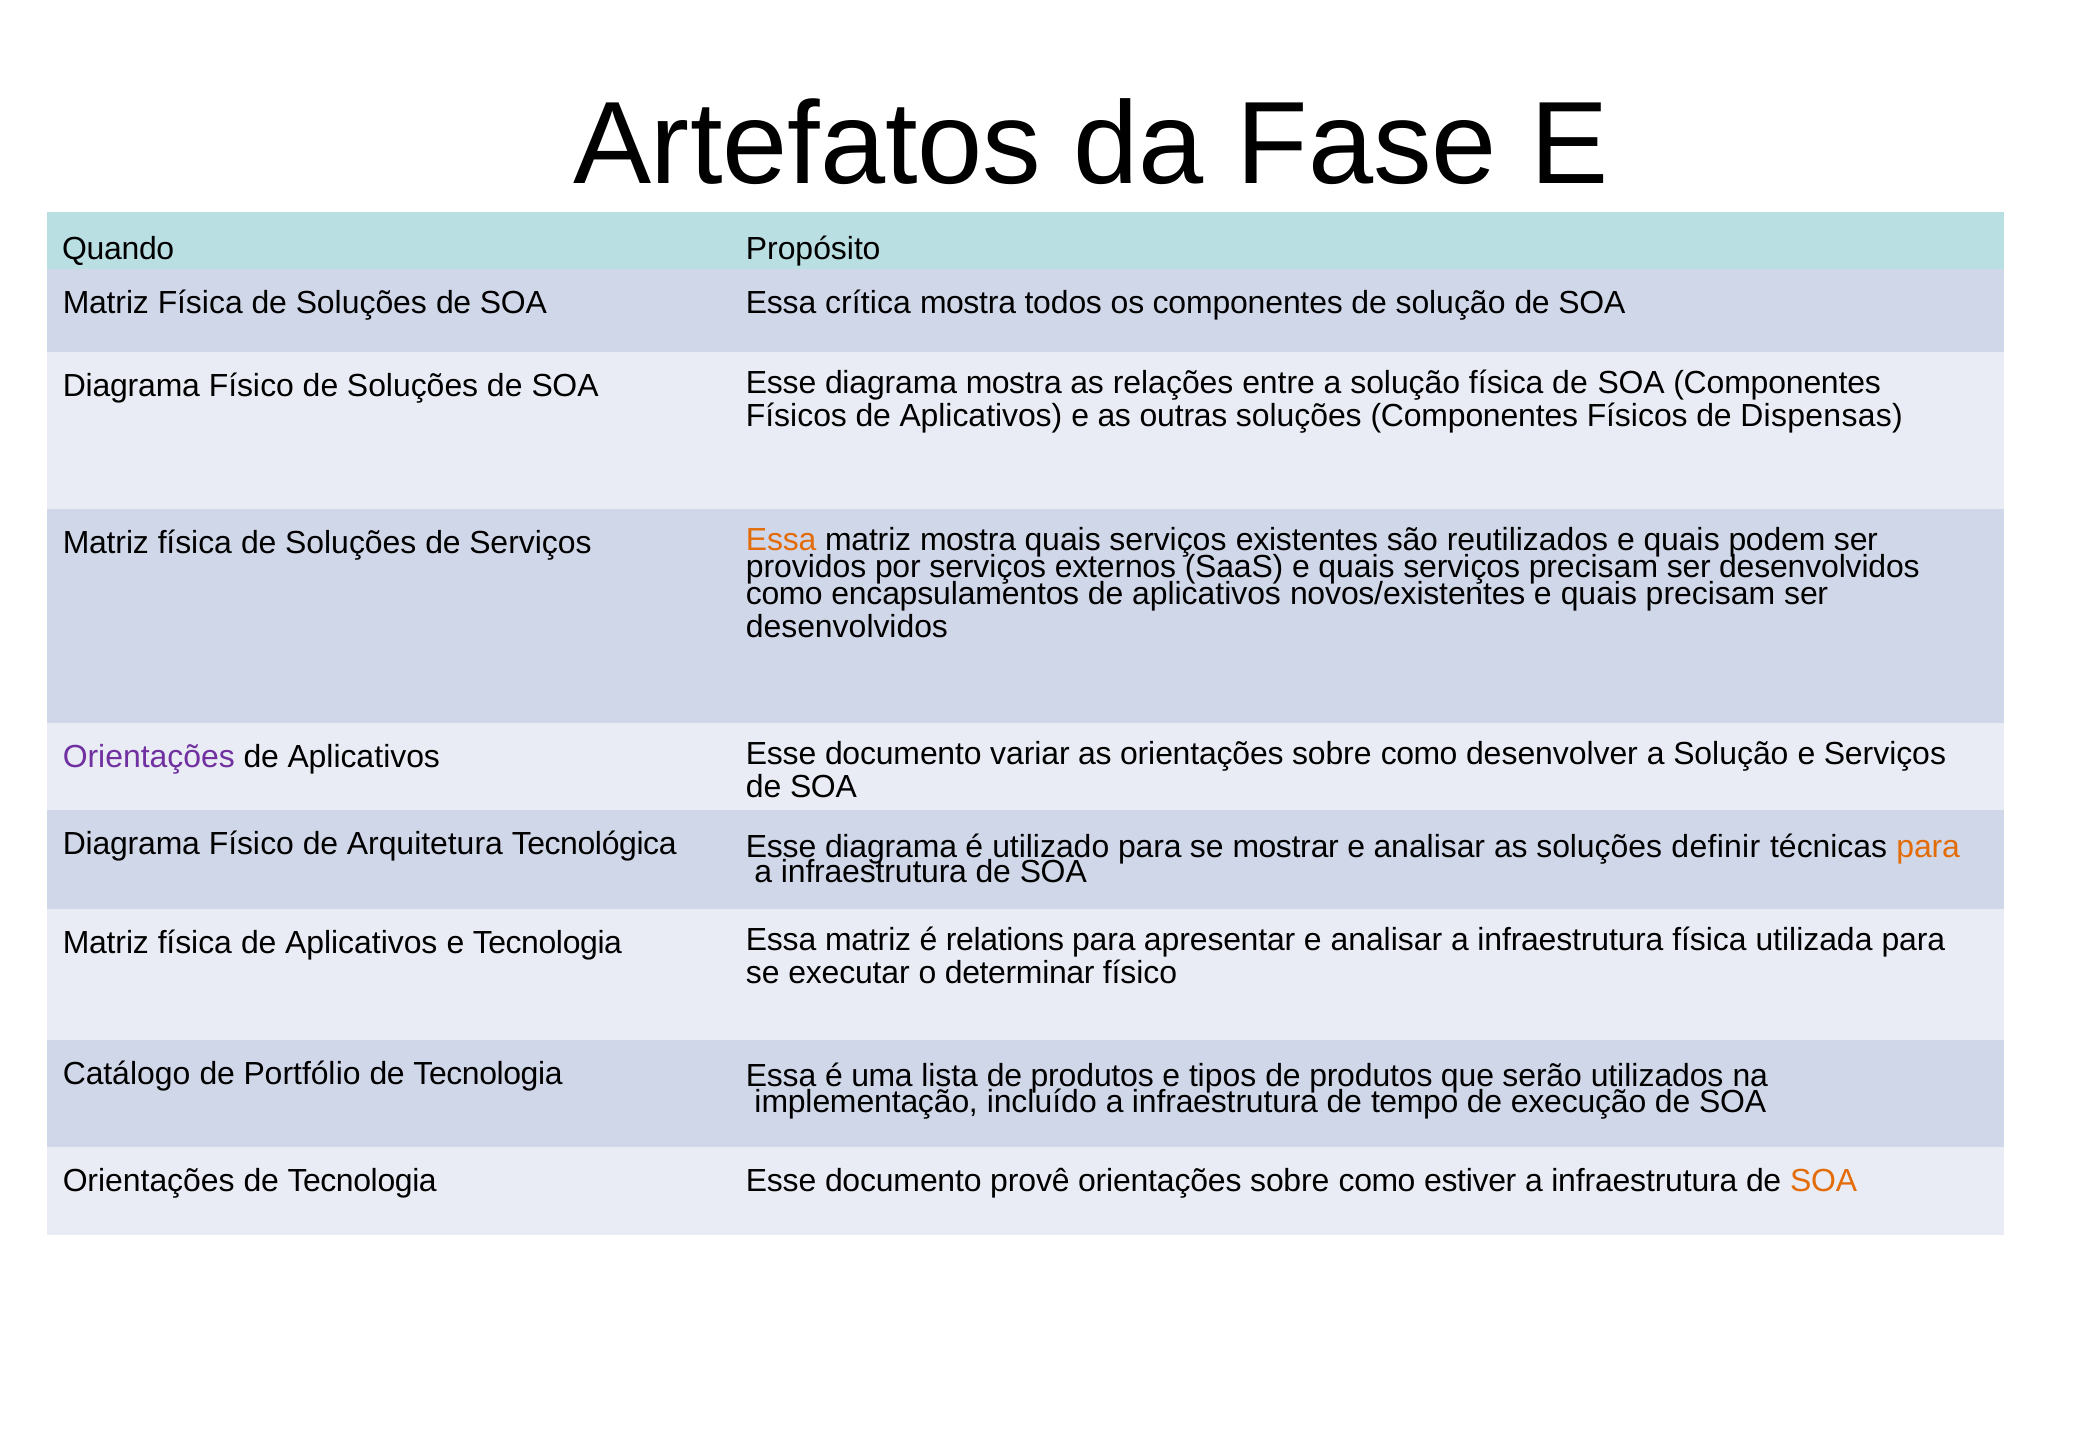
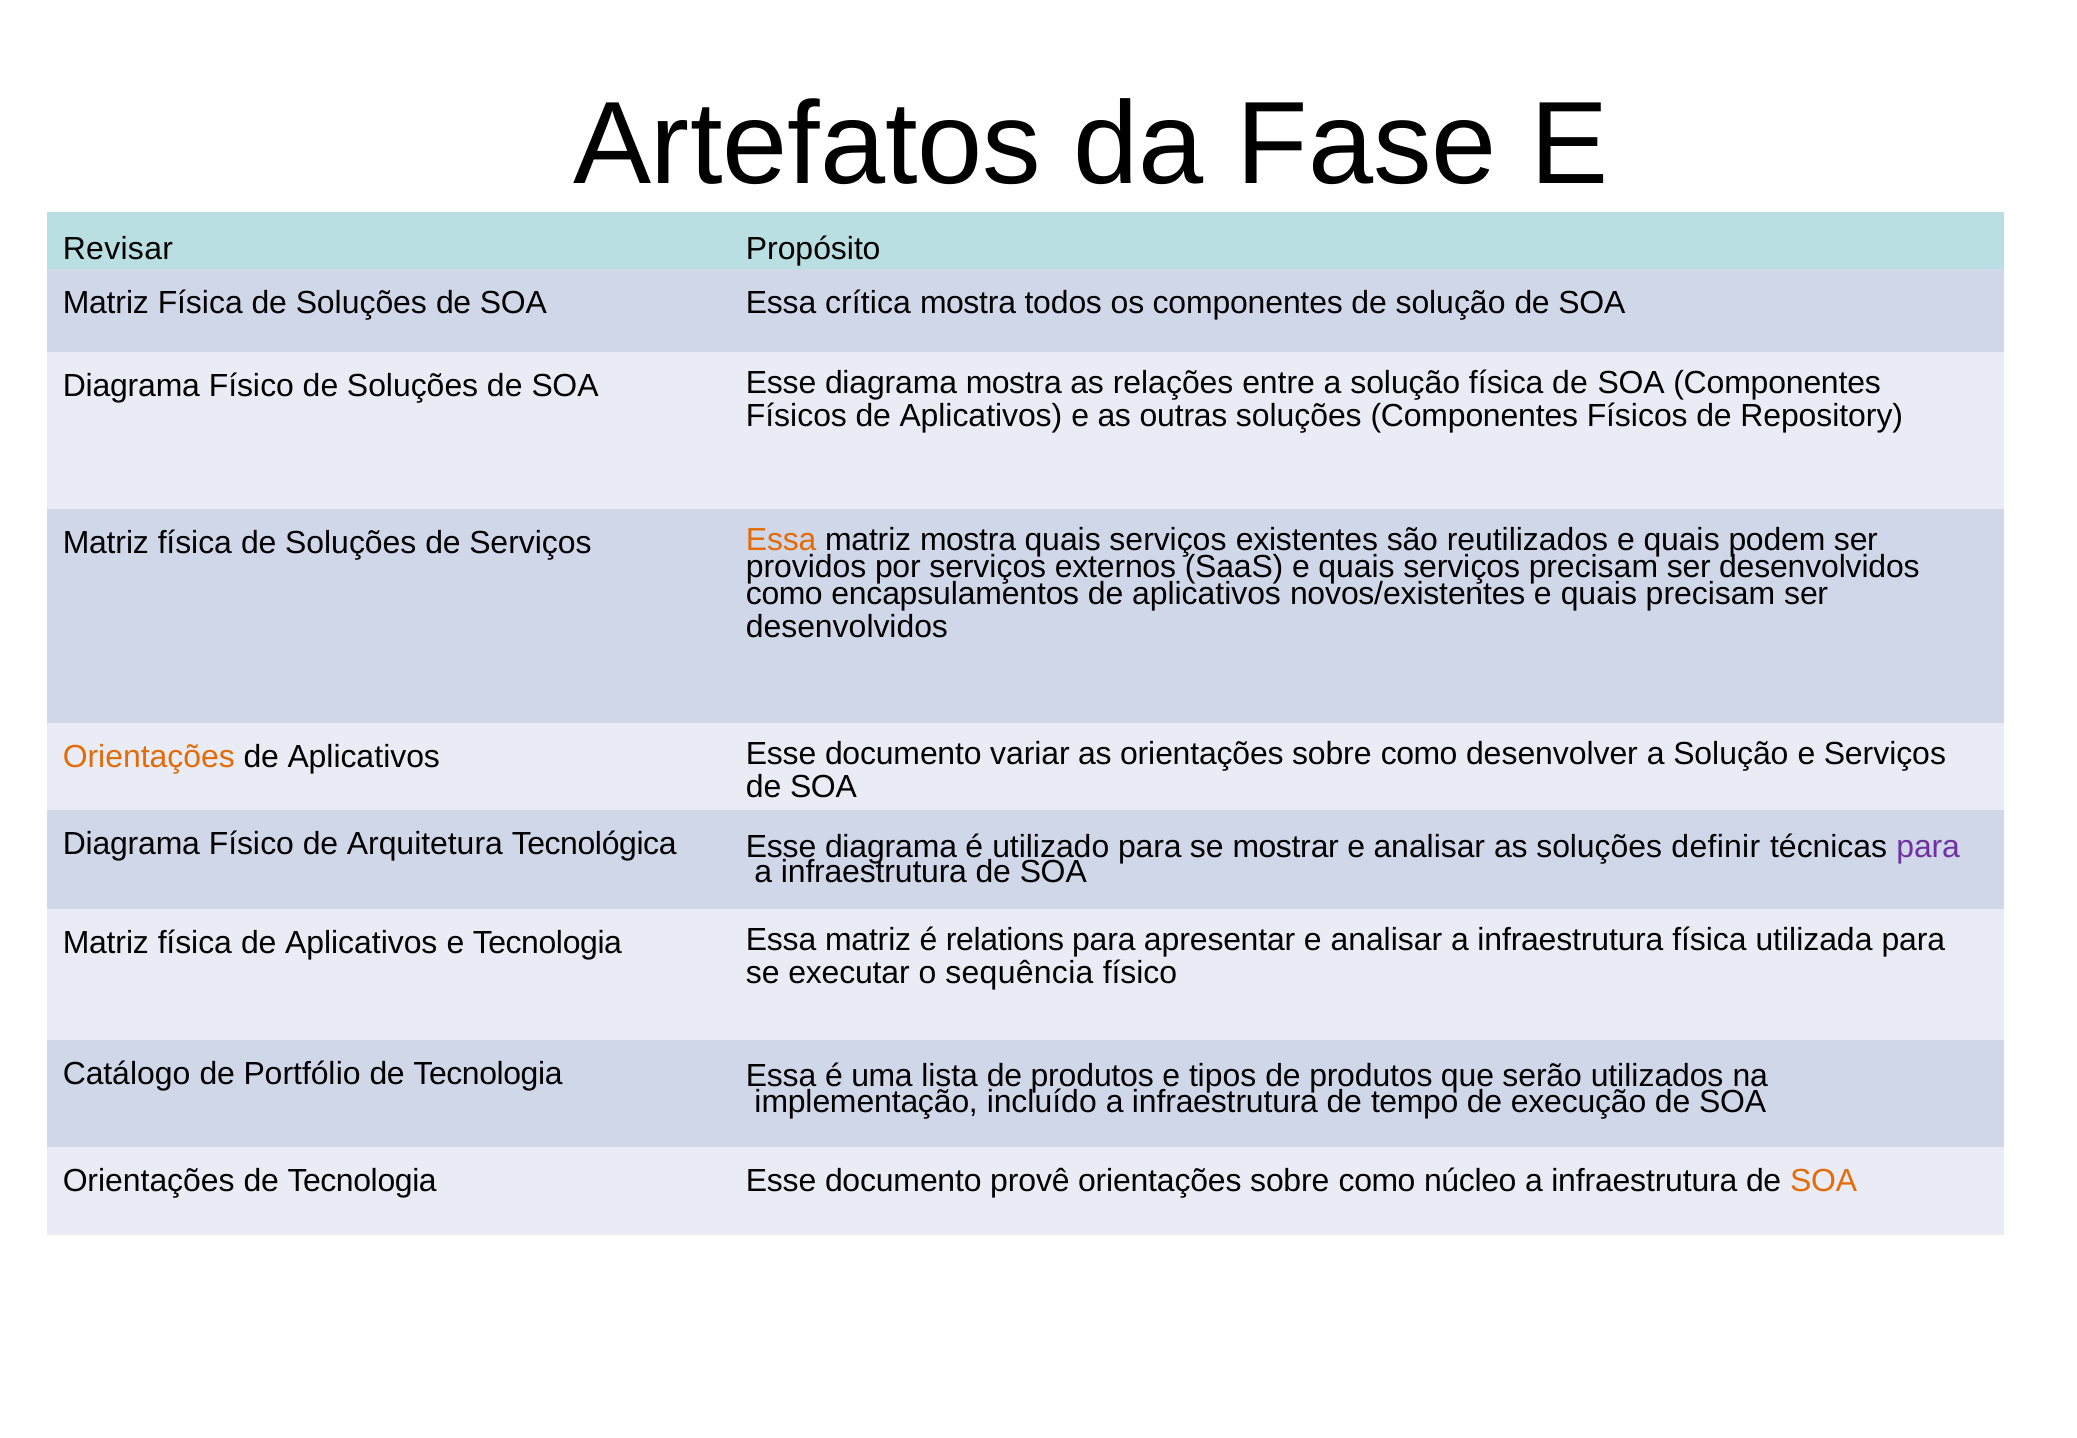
Quando: Quando -> Revisar (118, 249)
Dispensas: Dispensas -> Repository (1822, 416)
Orientações colour: purple -> orange (149, 757)
para colour: orange -> purple (1928, 847)
determinar: determinar -> sequência (1019, 973)
estiver: estiver -> núcleo (1470, 1181)
